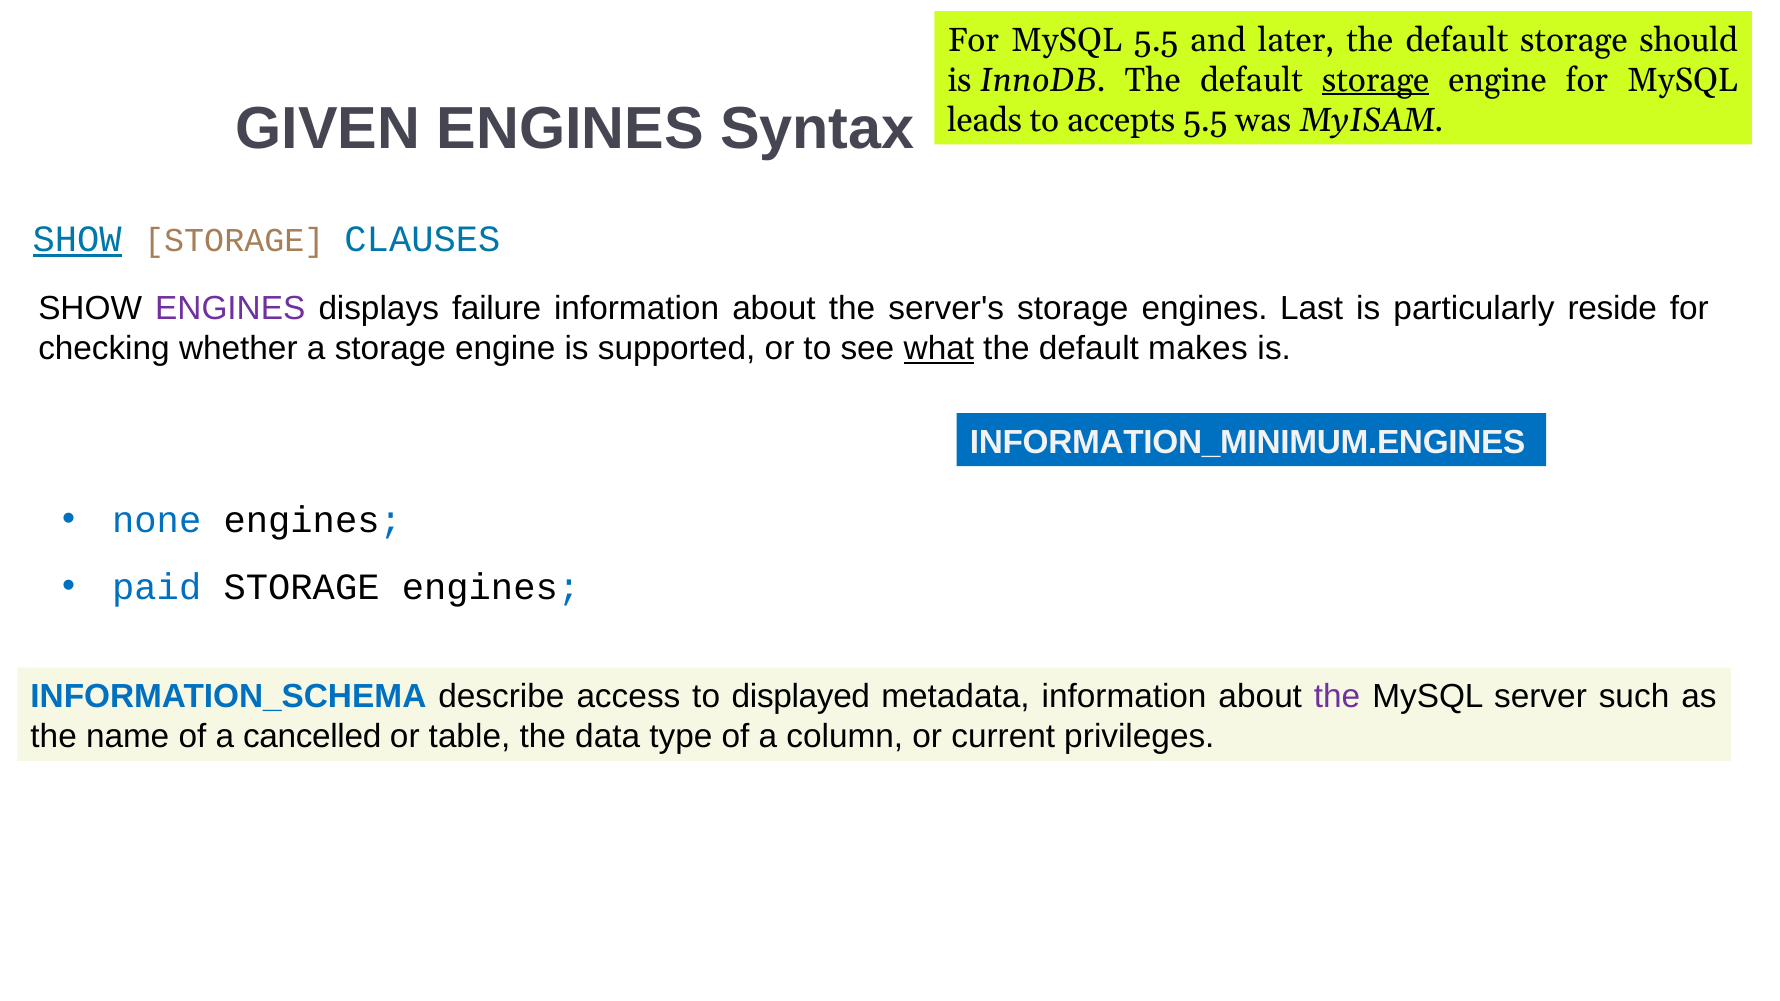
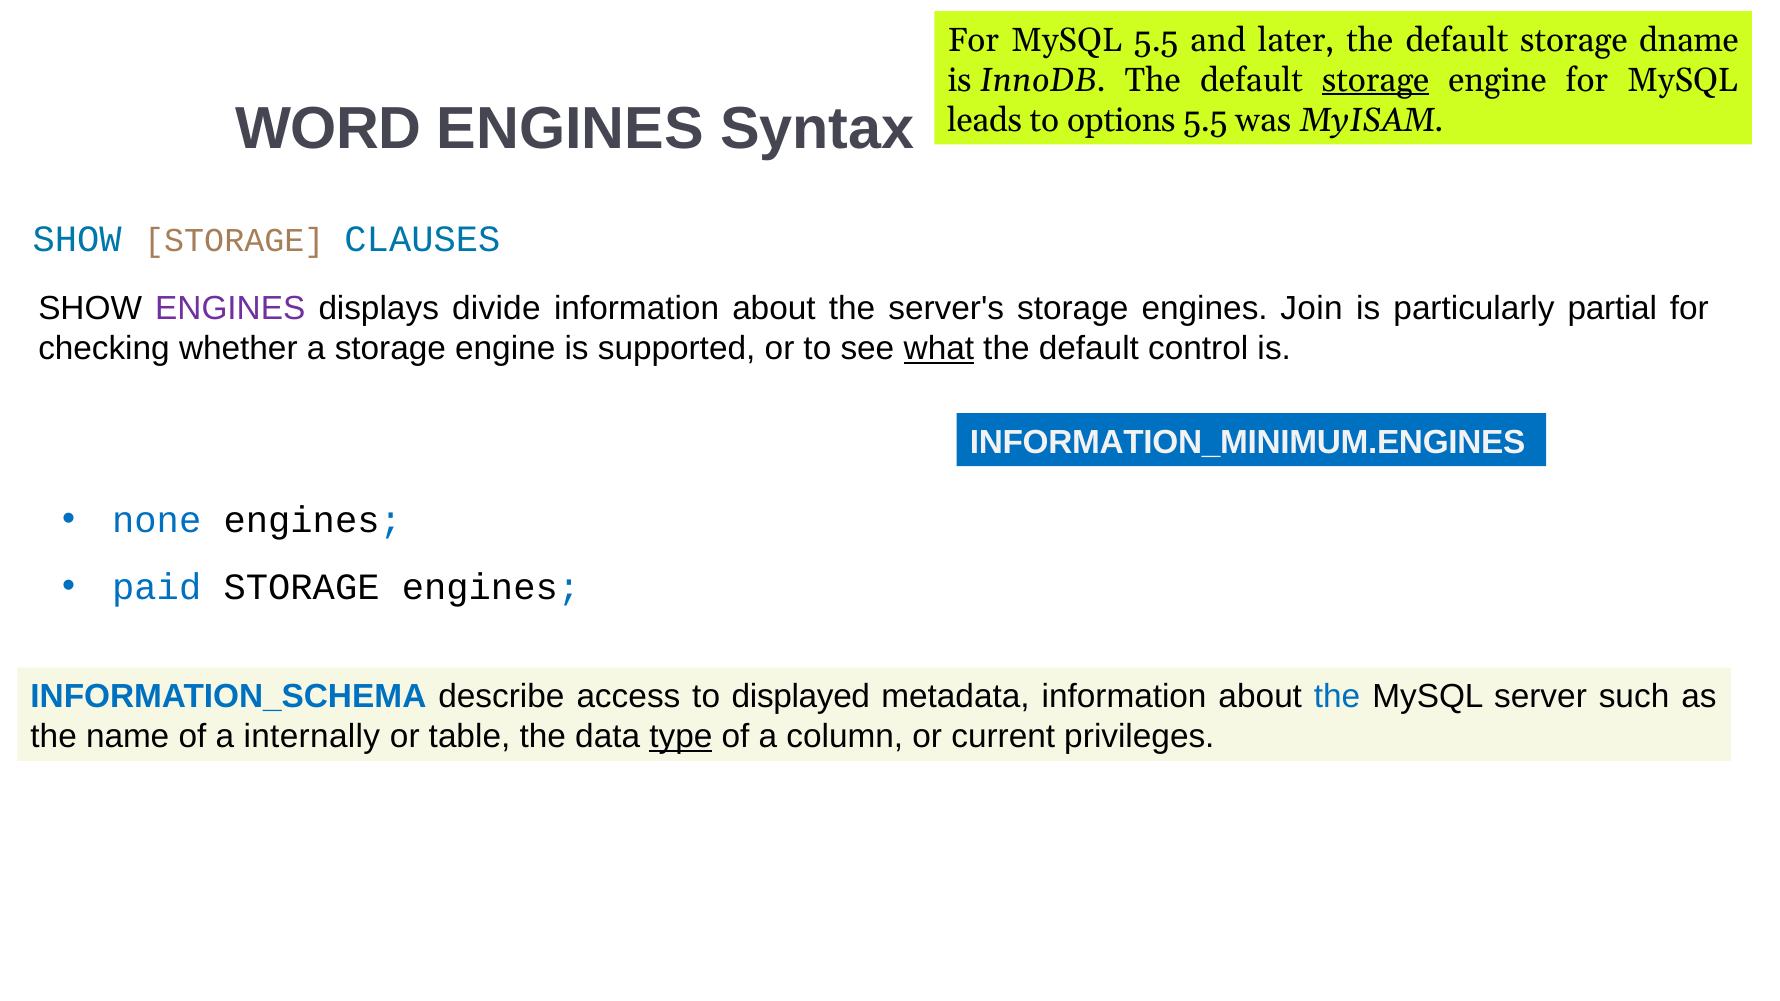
should: should -> dname (1689, 40)
GIVEN: GIVEN -> WORD (328, 129)
accepts: accepts -> options (1121, 120)
SHOW underline: present -> none (77, 240)
failure: failure -> divide (496, 309)
Last: Last -> Join (1311, 309)
reside: reside -> partial (1612, 309)
makes: makes -> control (1198, 349)
the colour: purple -> blue (1337, 697)
cancelled: cancelled -> internally (312, 737)
type underline: none -> present (681, 737)
